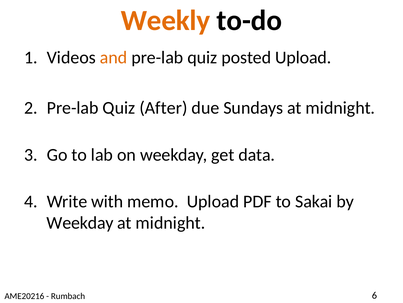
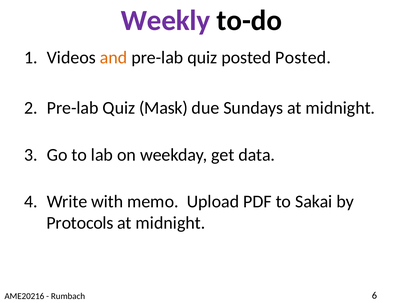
Weekly colour: orange -> purple (165, 20)
posted Upload: Upload -> Posted (303, 58)
After: After -> Mask (164, 108)
Weekday: Weekday -> Protocols (80, 222)
